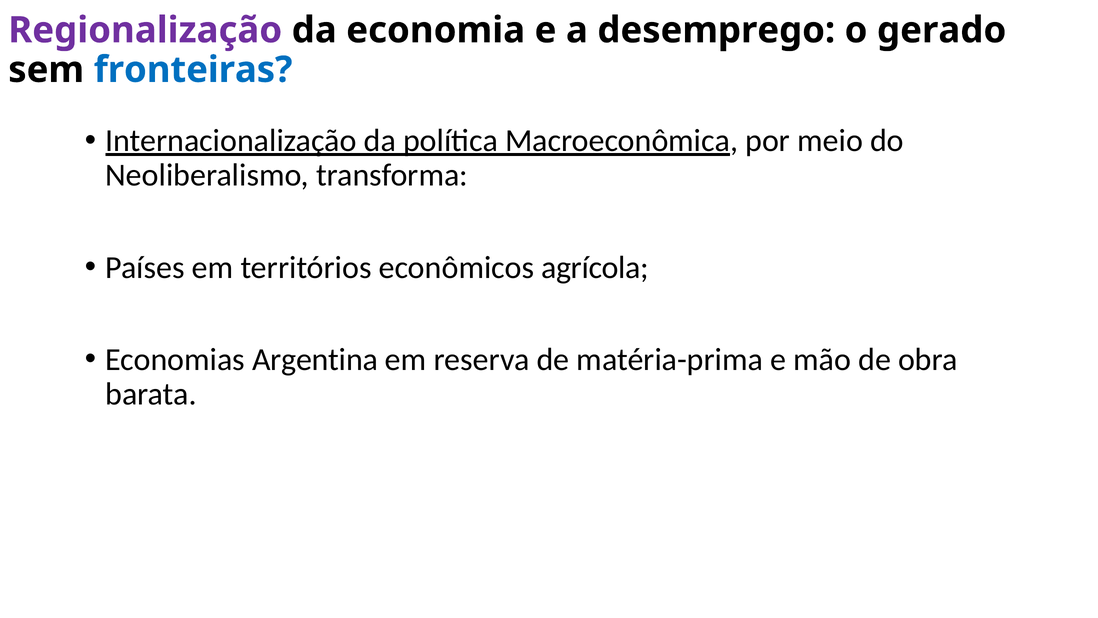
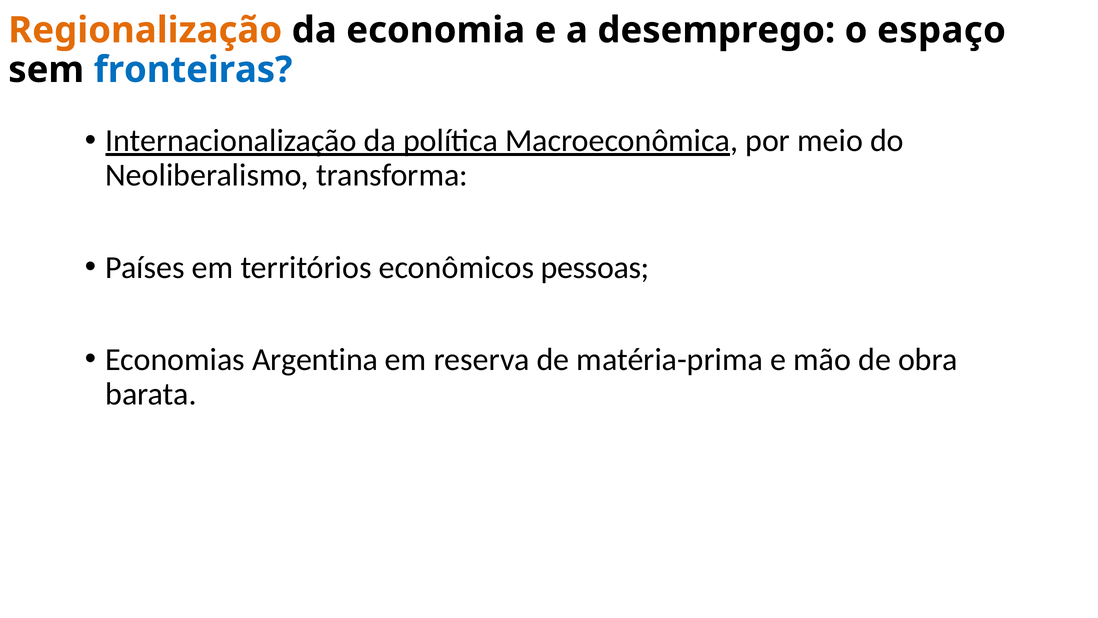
Regionalização colour: purple -> orange (145, 30)
gerado: gerado -> espaço (941, 30)
agrícola: agrícola -> pessoas (595, 267)
